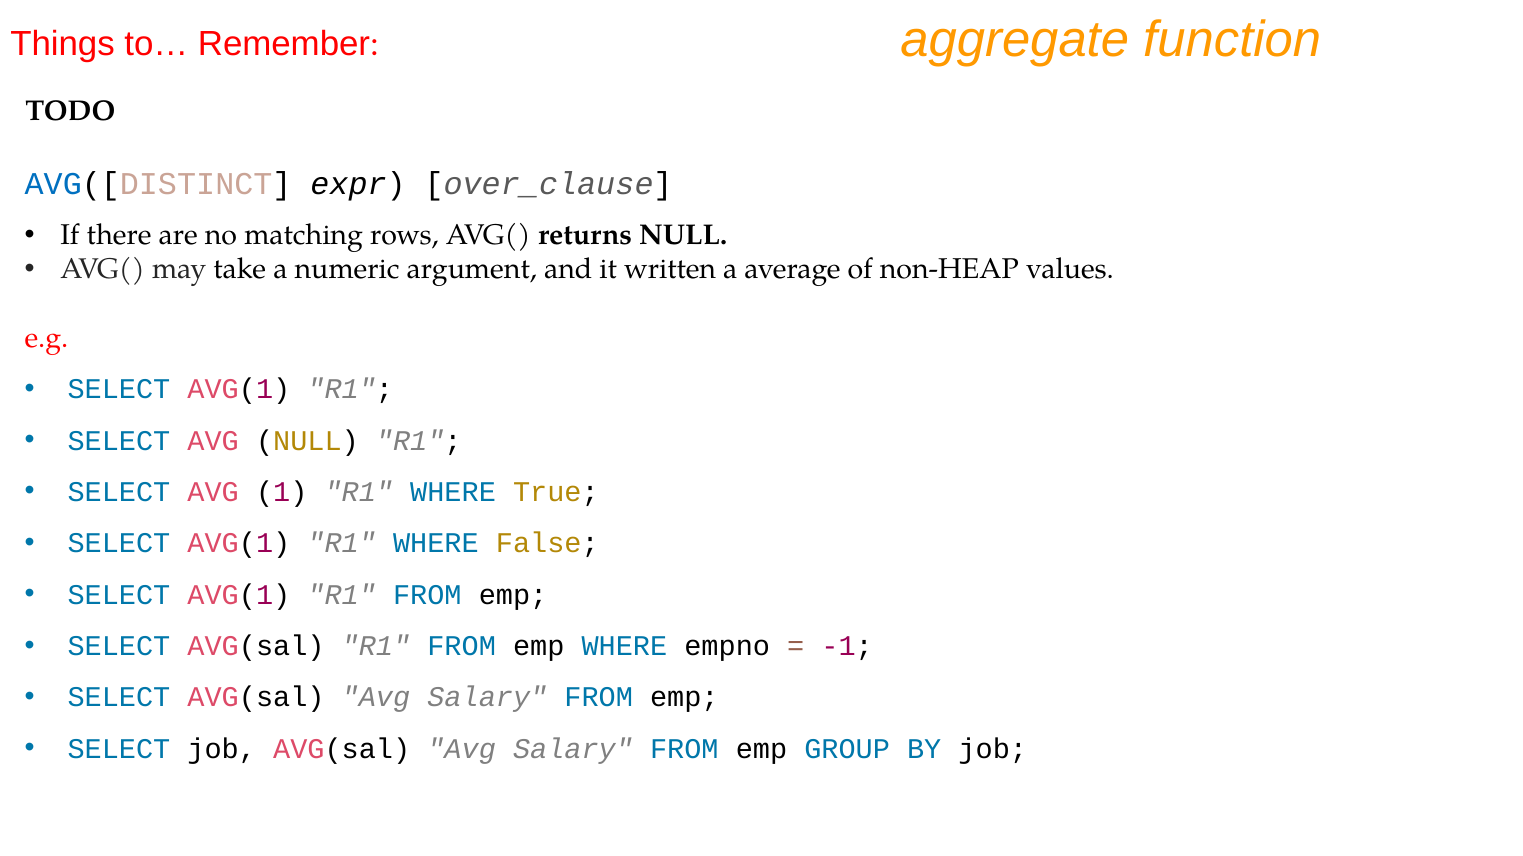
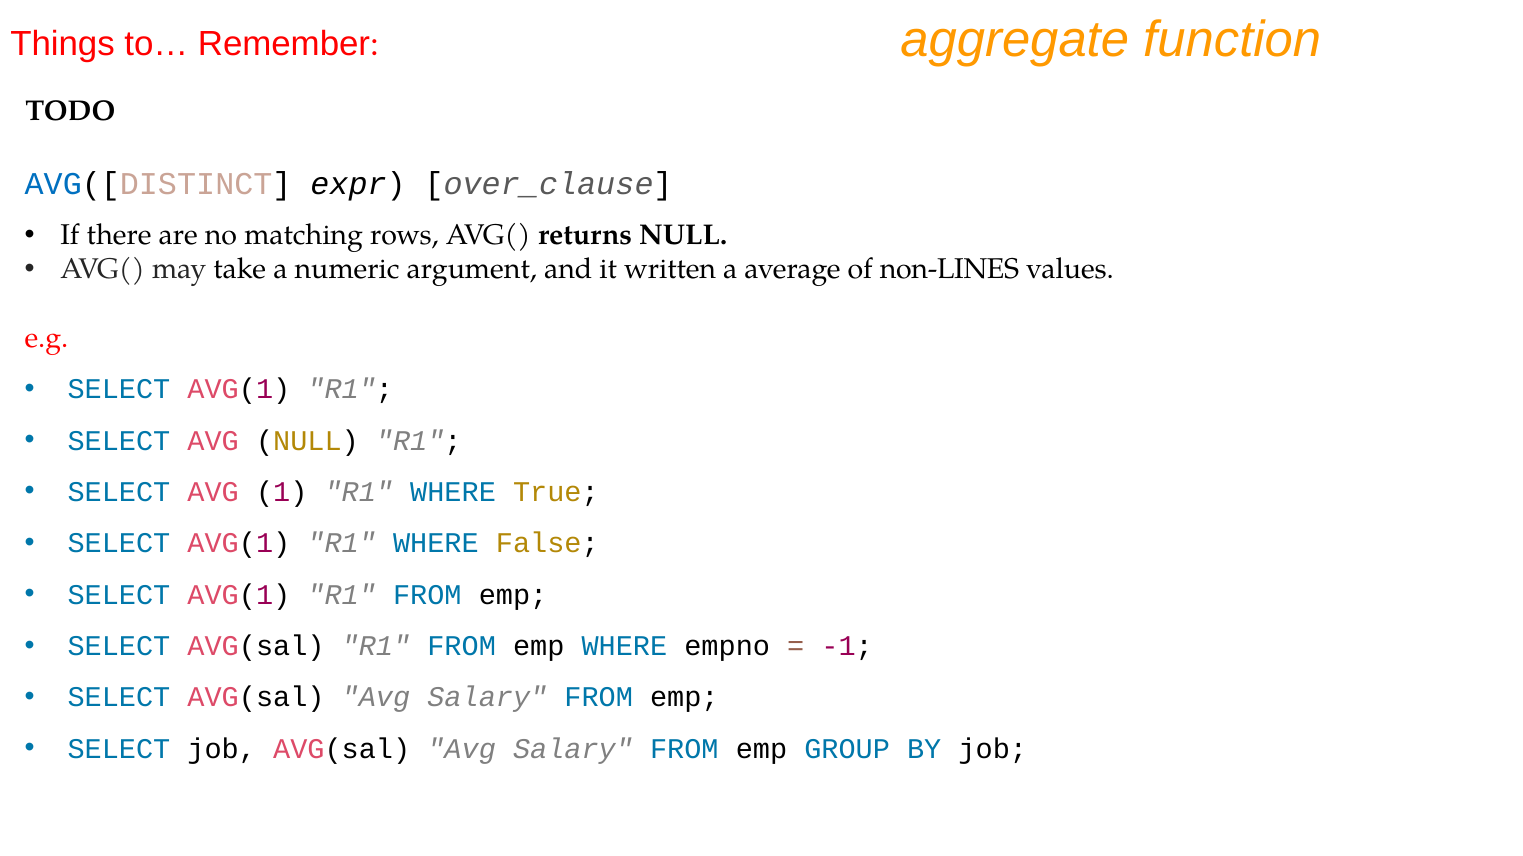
non-HEAP: non-HEAP -> non-LINES (949, 270)
